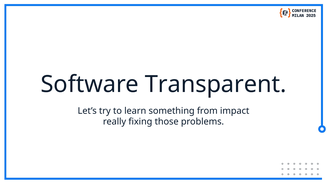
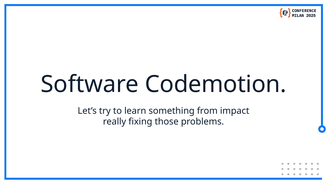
Transparent: Transparent -> Codemotion (216, 84)
